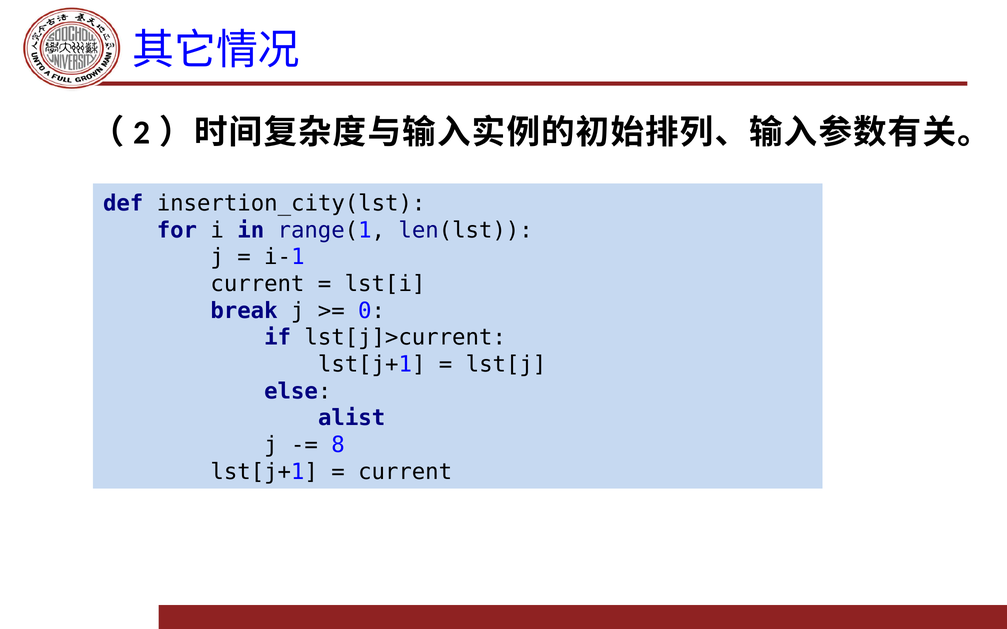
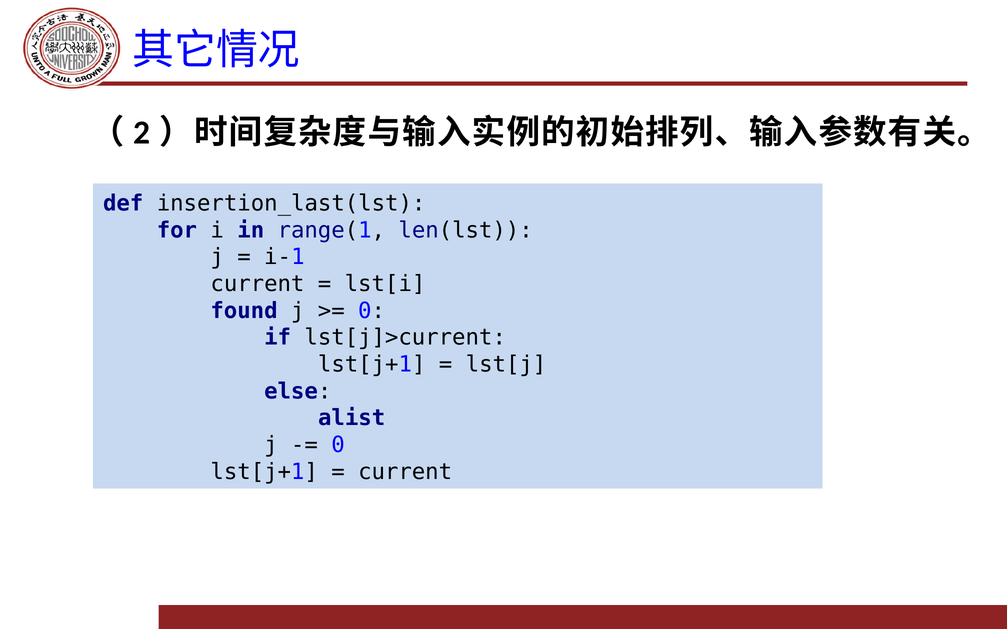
insertion_city(lst: insertion_city(lst -> insertion_last(lst (291, 204)
break: break -> found (244, 311)
8: 8 -> 0 (338, 445)
